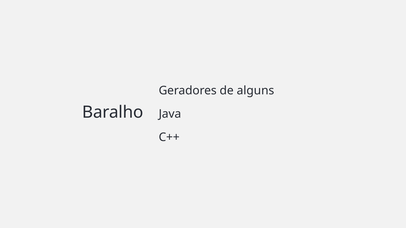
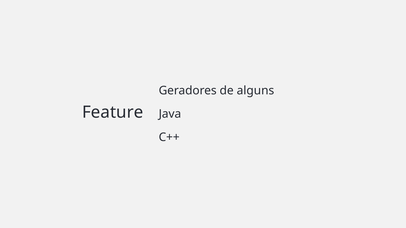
Baralho: Baralho -> Feature (113, 112)
